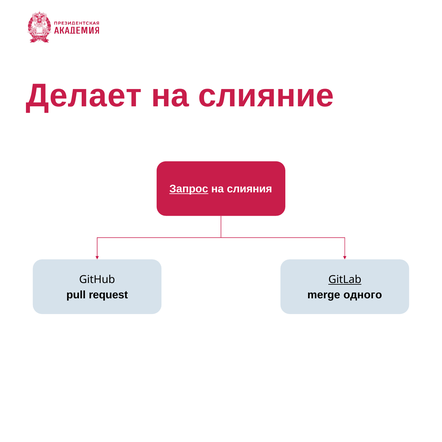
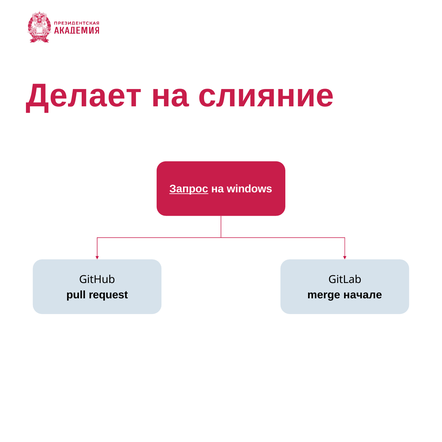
слияния: слияния -> windows (250, 189)
GitLab underline: present -> none (345, 280)
одного: одного -> начале (363, 295)
